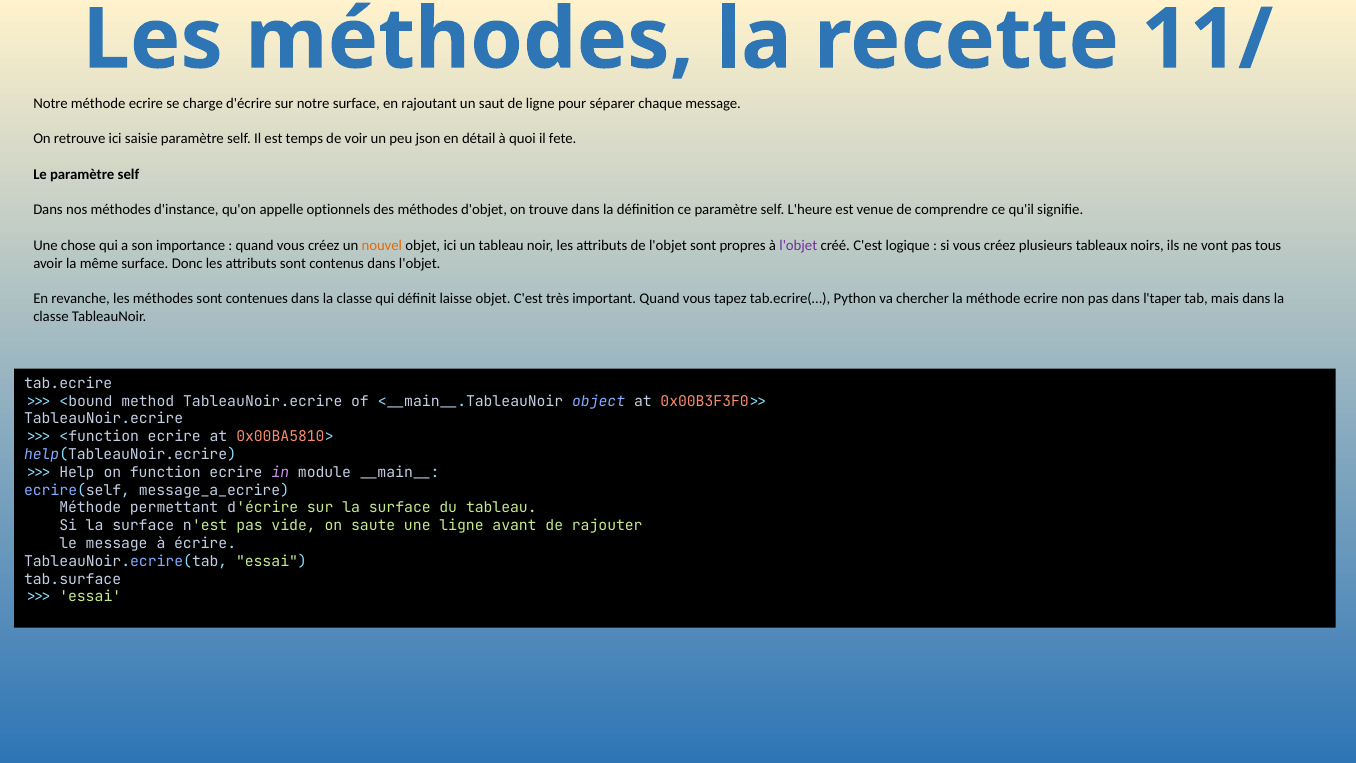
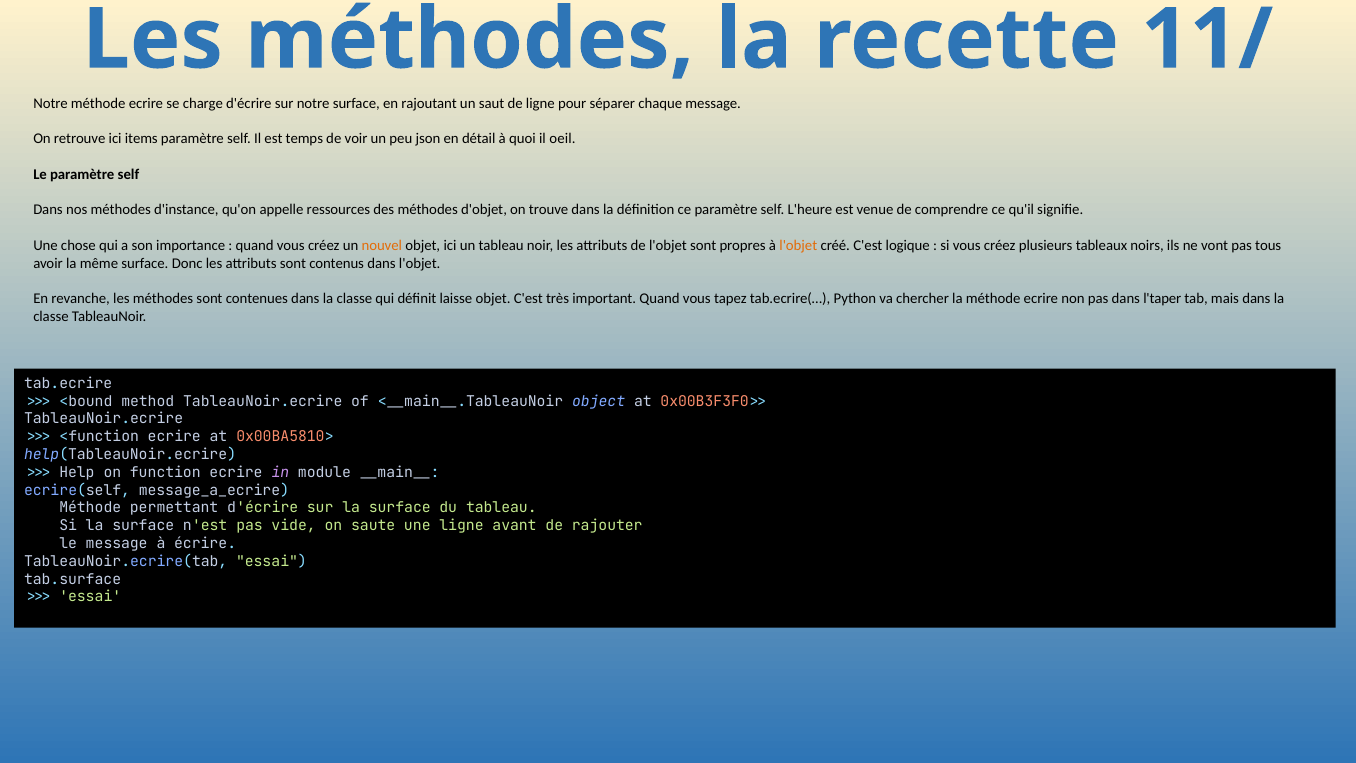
saisie: saisie -> items (141, 139)
fete: fete -> oeil (562, 139)
optionnels: optionnels -> ressources (338, 210)
l'objet colour: purple -> orange (798, 246)
